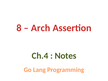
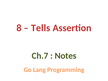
Arch: Arch -> Tells (41, 28)
Ch.4: Ch.4 -> Ch.7 (40, 56)
